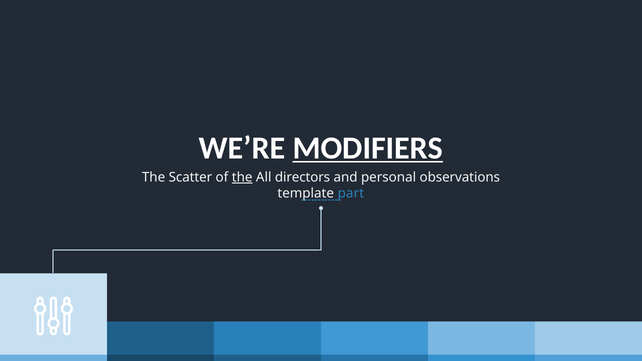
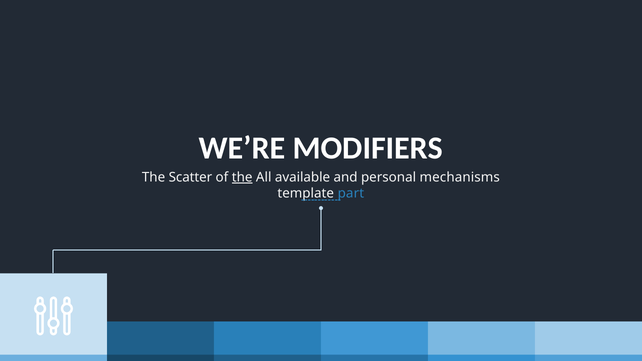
MODIFIERS underline: present -> none (368, 148)
directors: directors -> available (303, 177)
observations: observations -> mechanisms (460, 177)
